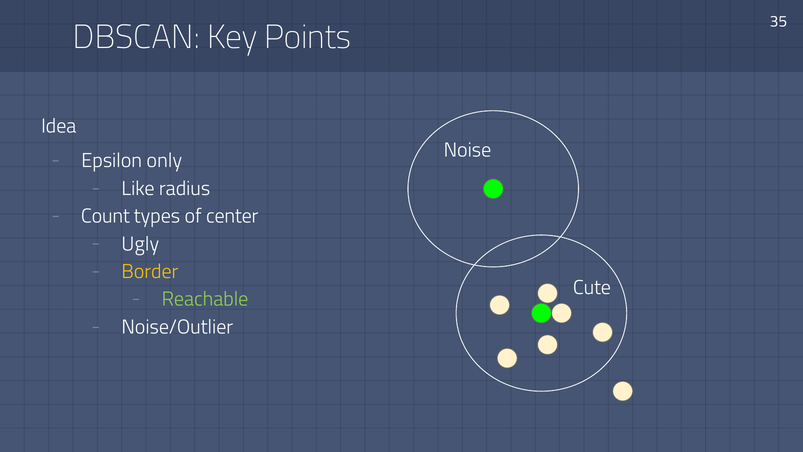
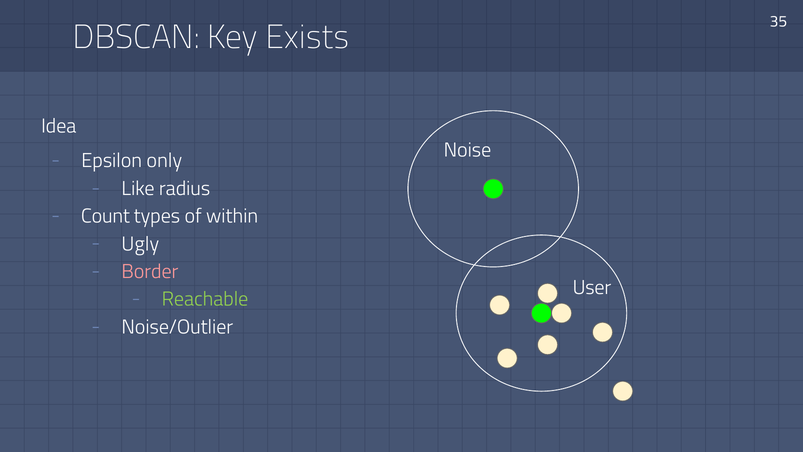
Points: Points -> Exists (307, 37)
center: center -> within (232, 216)
Border colour: yellow -> pink (150, 271)
Cute: Cute -> User (592, 287)
